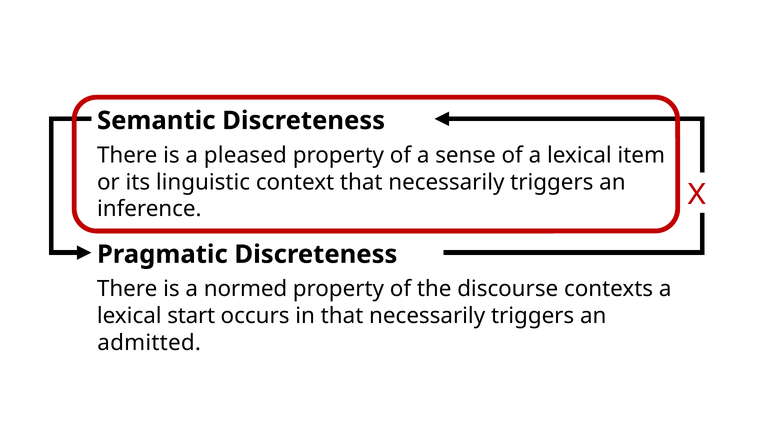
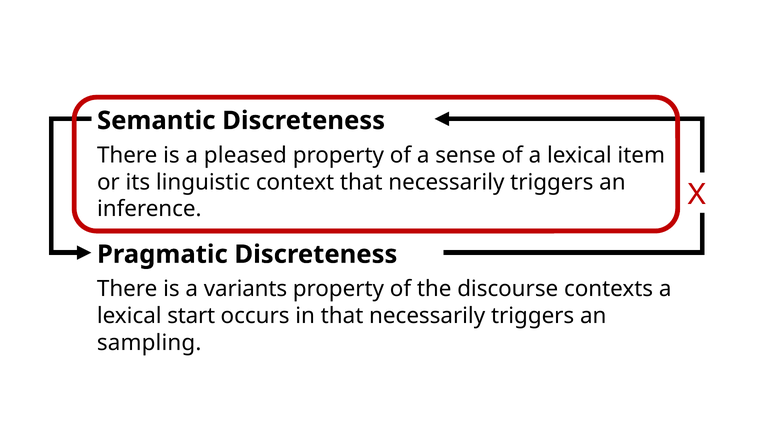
normed: normed -> variants (245, 289)
admitted: admitted -> sampling (149, 343)
